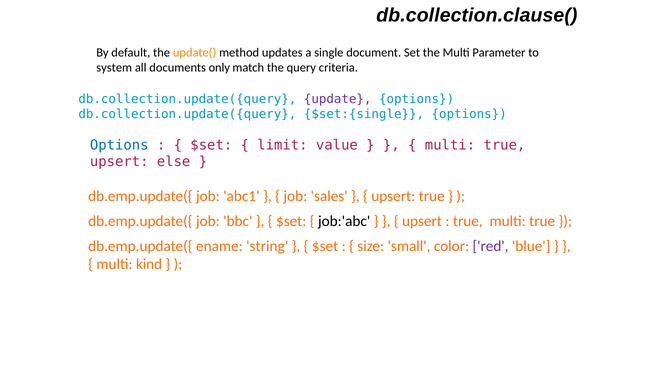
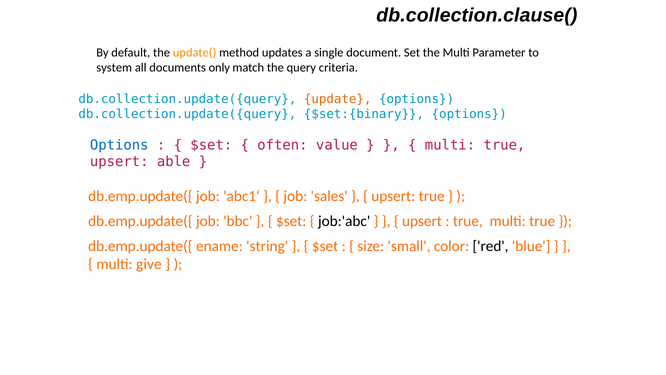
update colour: purple -> orange (338, 99)
$set:{single: $set:{single -> $set:{binary (364, 114)
limit: limit -> often (282, 145)
else: else -> able (174, 162)
red colour: purple -> black (491, 246)
kind: kind -> give (149, 264)
